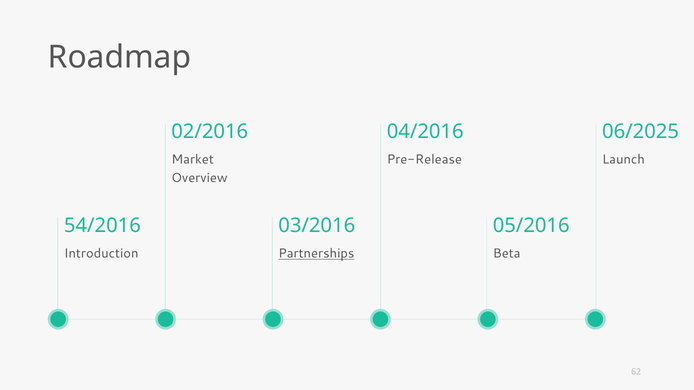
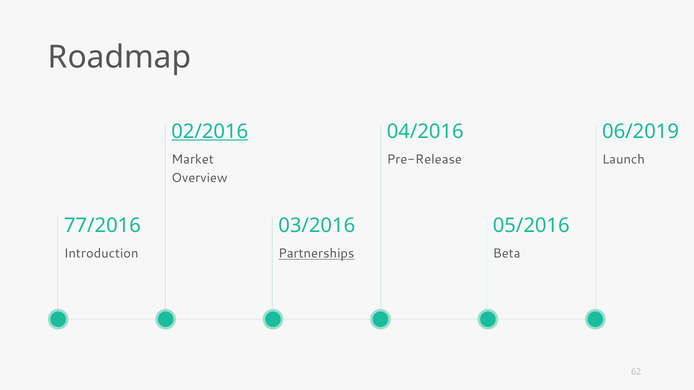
02/2016 underline: none -> present (210, 131)
06/2025: 06/2025 -> 06/2019 (641, 131)
54/2016: 54/2016 -> 77/2016 (102, 226)
